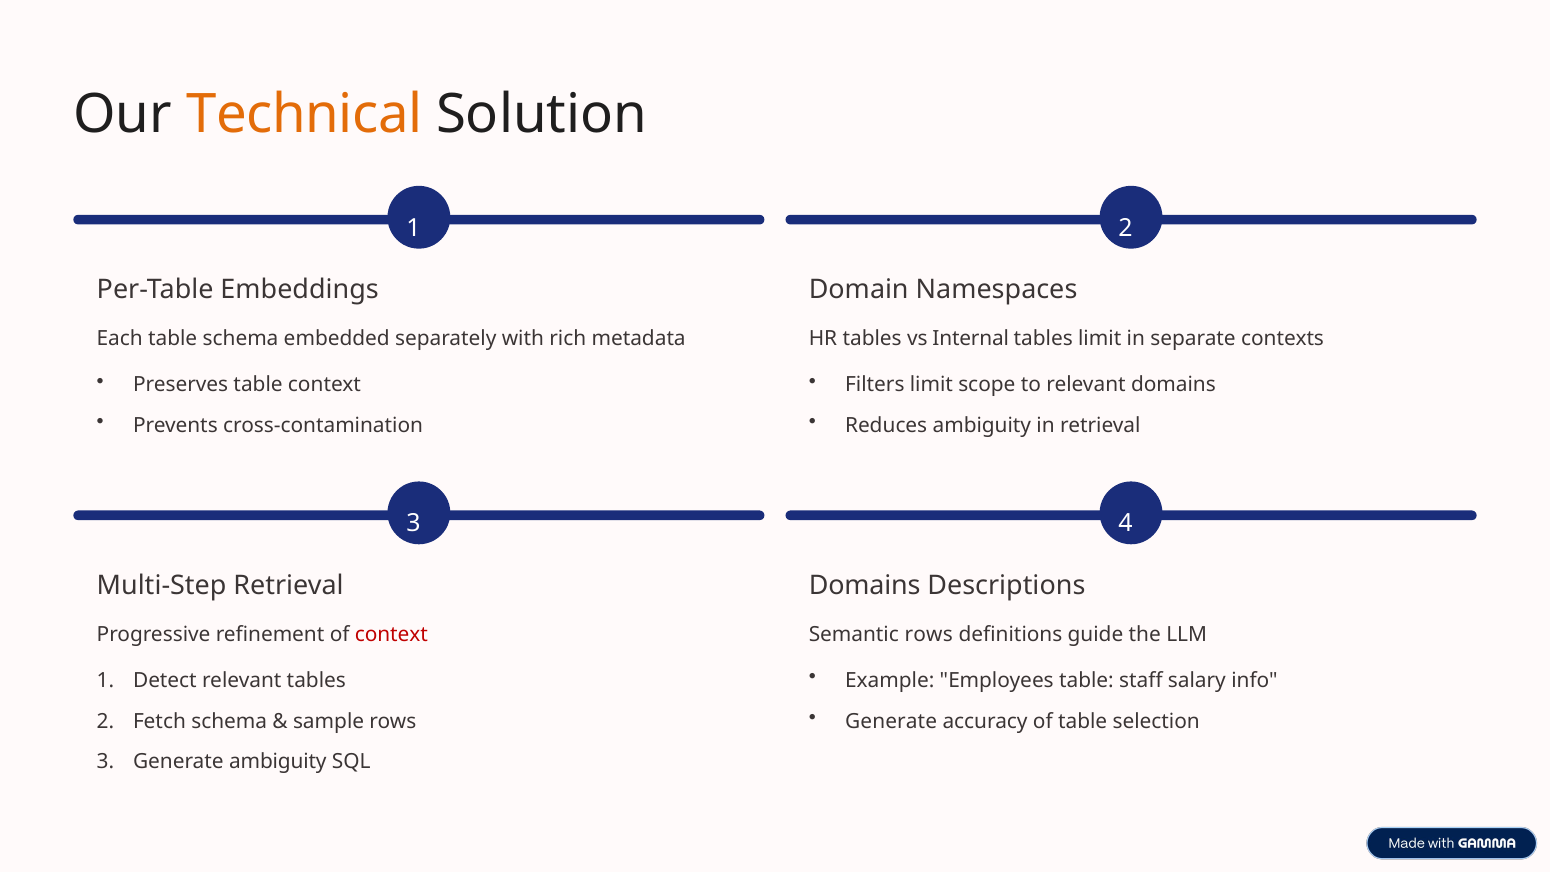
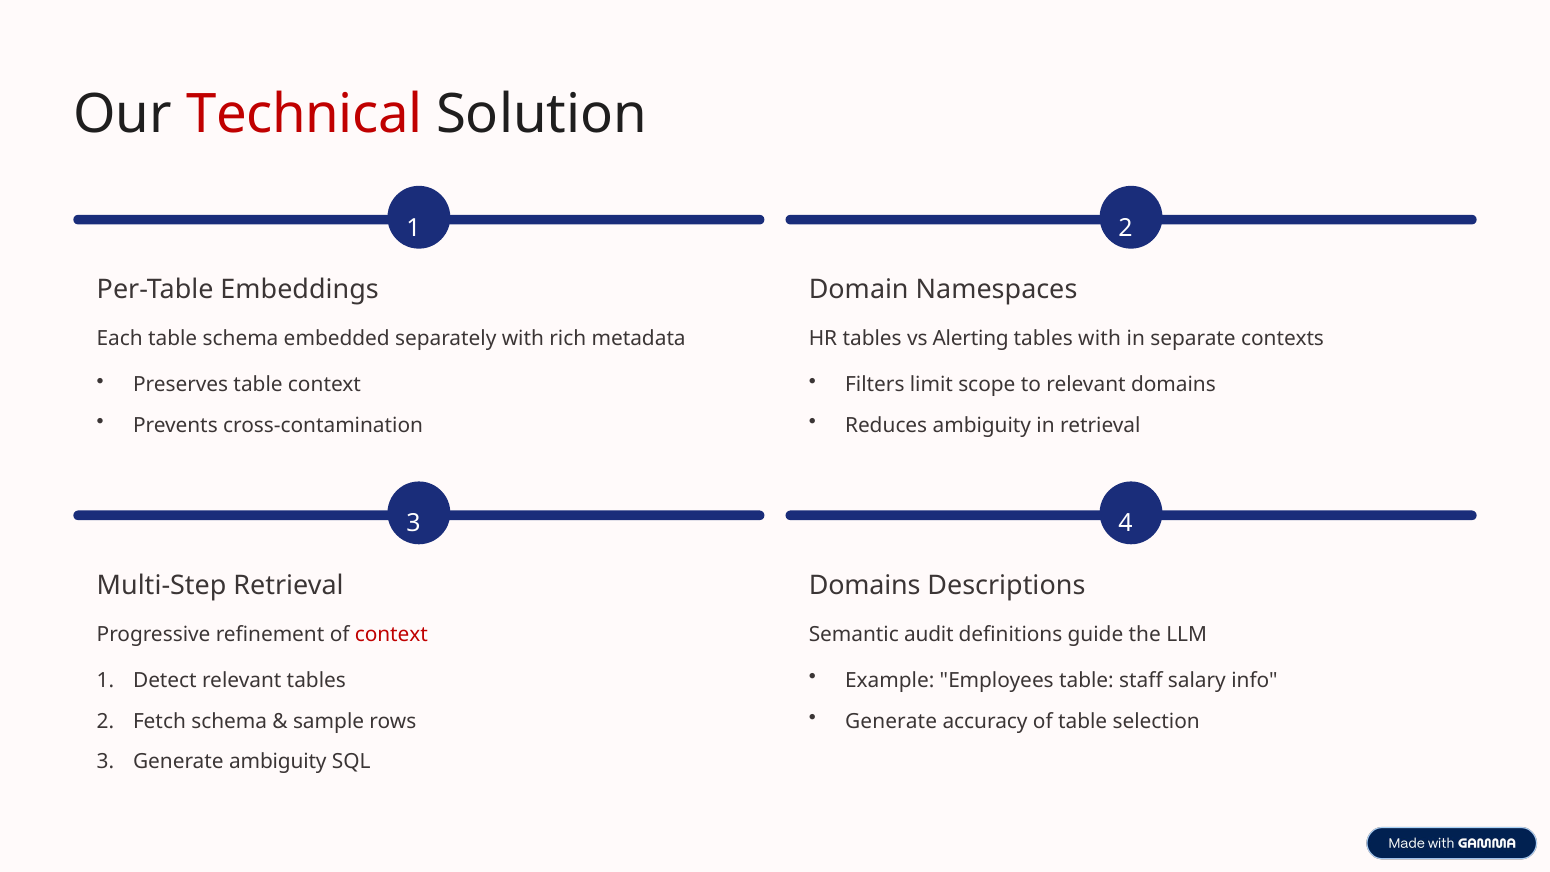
Technical colour: orange -> red (304, 115)
Internal: Internal -> Alerting (971, 339)
tables limit: limit -> with (1100, 339)
Semantic rows: rows -> audit (929, 634)
